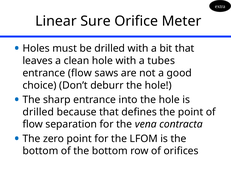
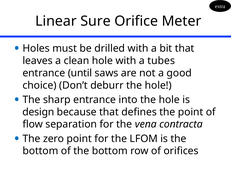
entrance flow: flow -> until (80, 73)
drilled: drilled -> design (38, 112)
